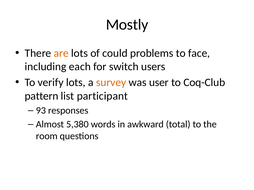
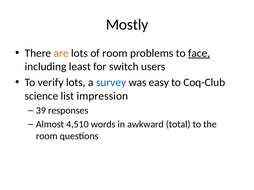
of could: could -> room (115, 53)
face underline: none -> present (199, 53)
each: each -> least (80, 67)
survey colour: orange -> blue (111, 83)
user: user -> easy (159, 83)
pattern: pattern -> science (42, 96)
participant: participant -> impression (102, 96)
93: 93 -> 39 (41, 111)
5,380: 5,380 -> 4,510 (77, 125)
